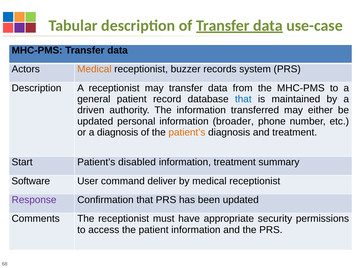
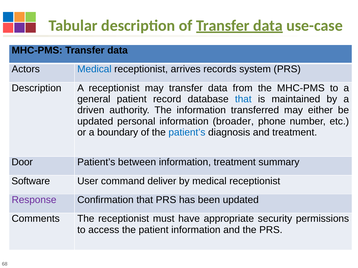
Medical colour: orange -> blue (94, 69)
buzzer: buzzer -> arrives (186, 69)
a diagnosis: diagnosis -> boundary (118, 133)
patient’s colour: orange -> blue (187, 133)
Start: Start -> Door (22, 163)
disabled: disabled -> between (137, 163)
